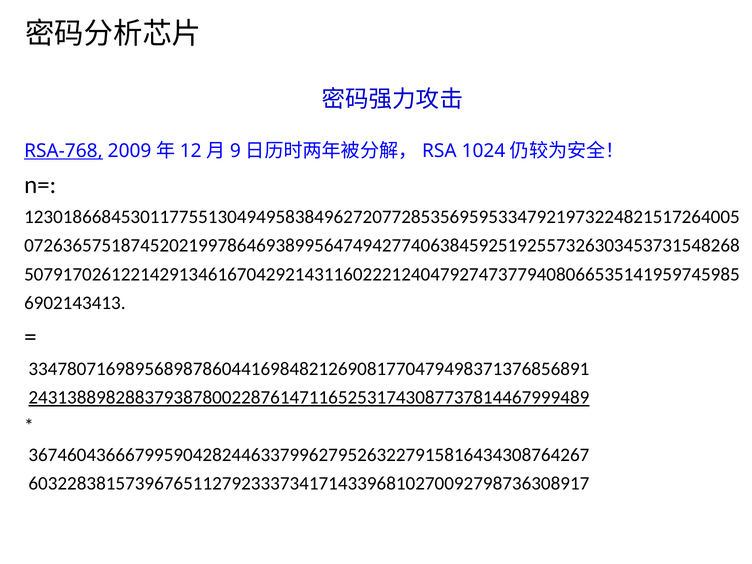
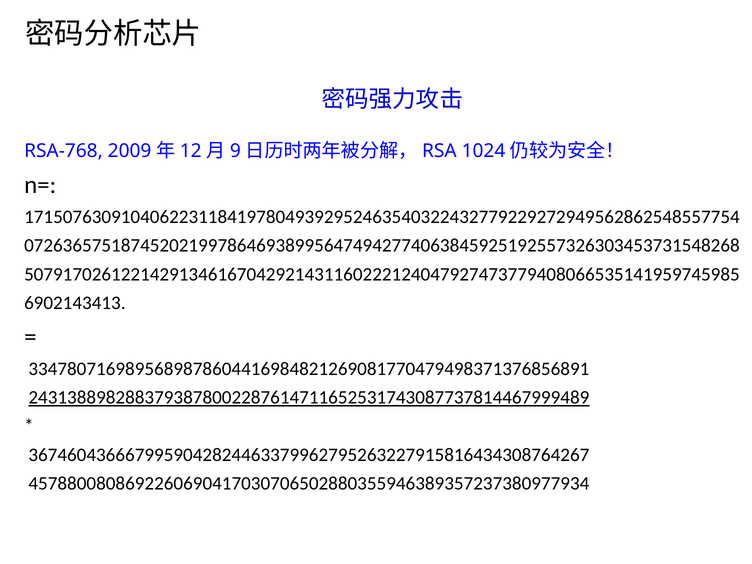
RSA-768 underline: present -> none (63, 151)
12301866845301177551304949583849627207728535695953347921973224821517264005: 12301866845301177551304949583849627207728535695953347921973224821517264005 -> 17150763091040622311841978049392952463540322432779229272949562862548557754 (382, 217)
6032283815739676511279233373417143396810270092798736308917: 6032283815739676511279233373417143396810270092798736308917 -> 4578800808692260690417030706502880355946389357237380977934 (309, 483)
